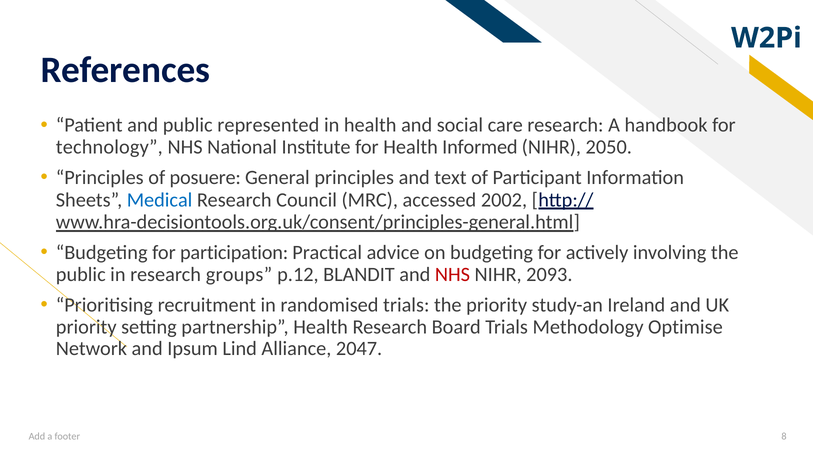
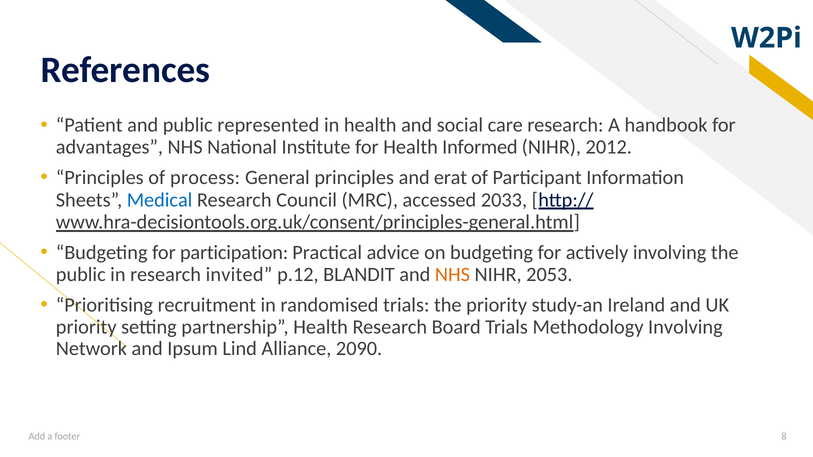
technology: technology -> advantages (109, 147)
2050: 2050 -> 2012 (609, 147)
posuere: posuere -> process (205, 178)
text: text -> erat (451, 178)
2002: 2002 -> 2033 (504, 200)
groups: groups -> invited (239, 275)
NHS colour: red -> orange (452, 275)
2093: 2093 -> 2053 (549, 275)
Methodology Optimise: Optimise -> Involving (685, 327)
2047: 2047 -> 2090 (359, 349)
